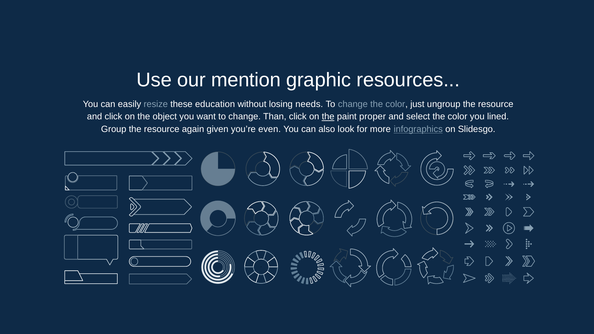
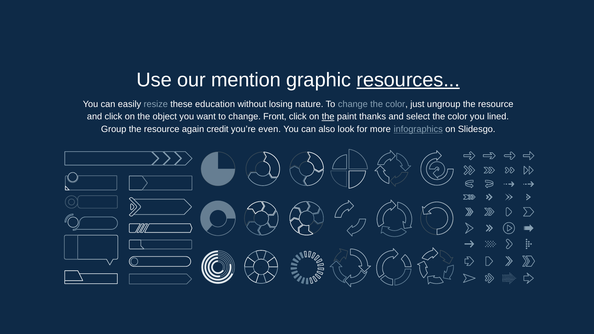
resources underline: none -> present (408, 80)
needs: needs -> nature (309, 104)
Than: Than -> Front (275, 117)
proper: proper -> thanks (373, 117)
given: given -> credit (218, 129)
